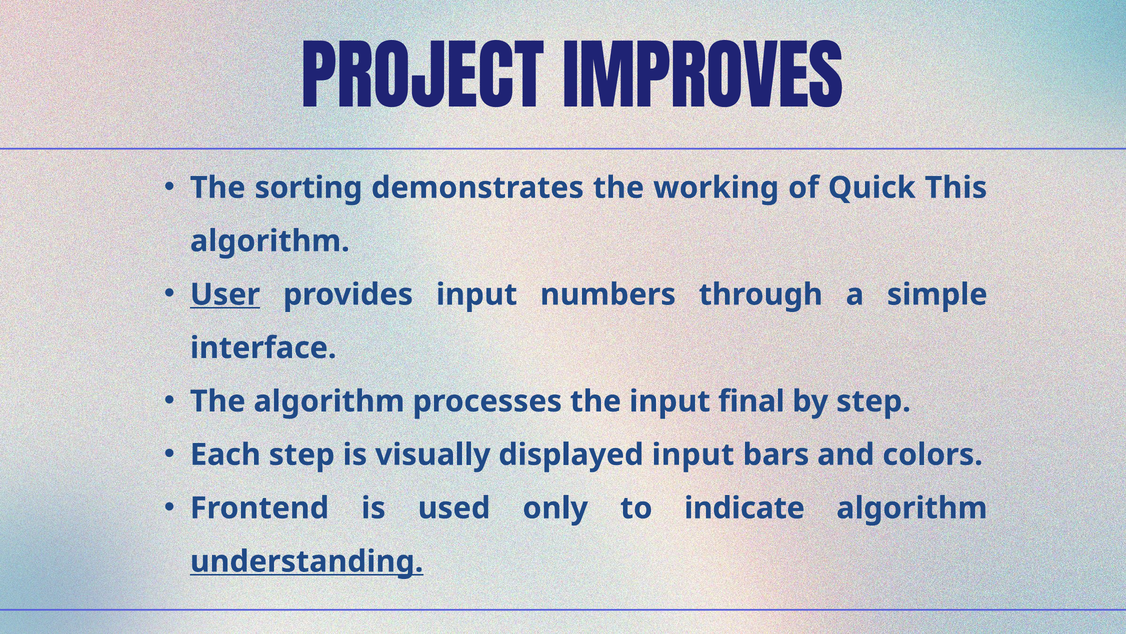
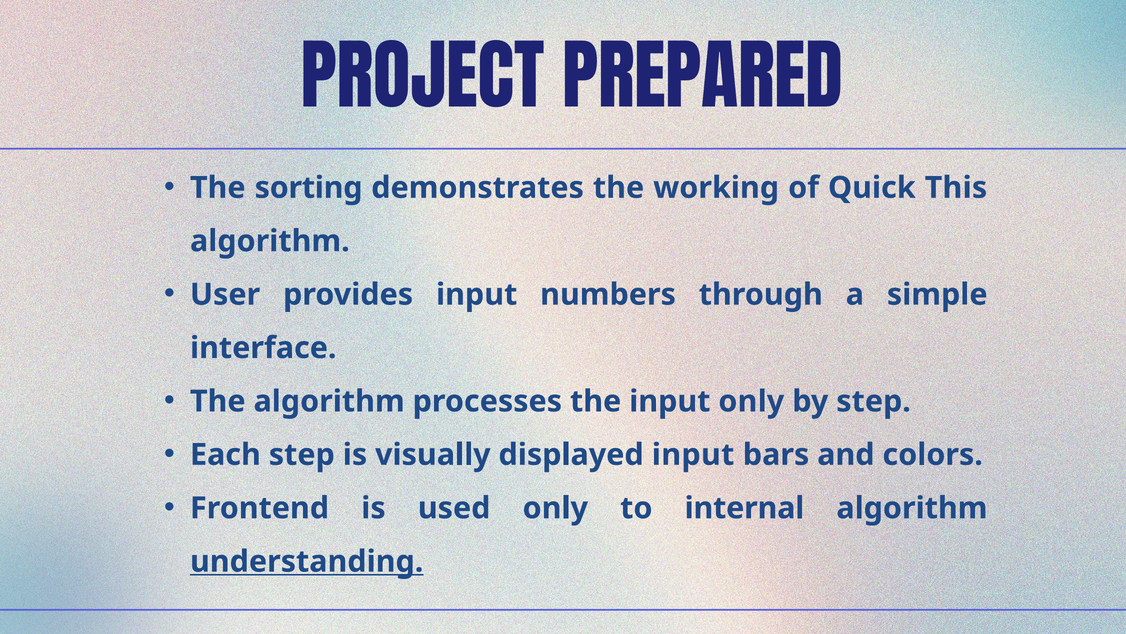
IMPROVES: IMPROVES -> PREPARED (703, 81)
User underline: present -> none (225, 294)
input final: final -> only (751, 401)
indicate: indicate -> internal (744, 508)
